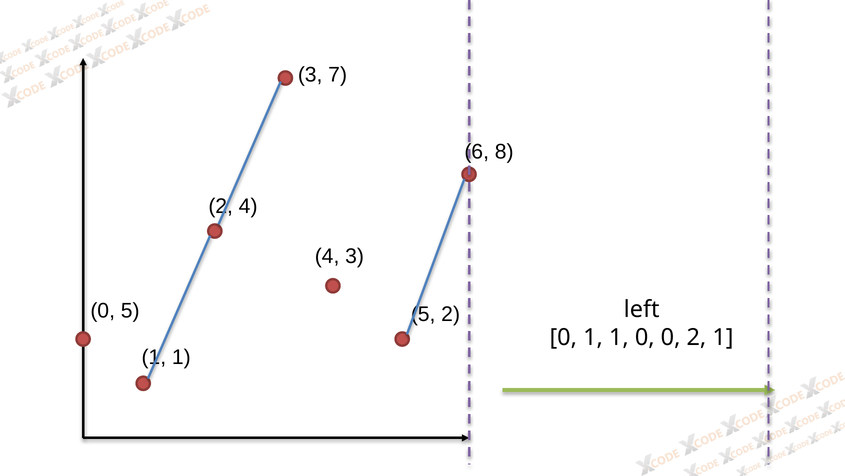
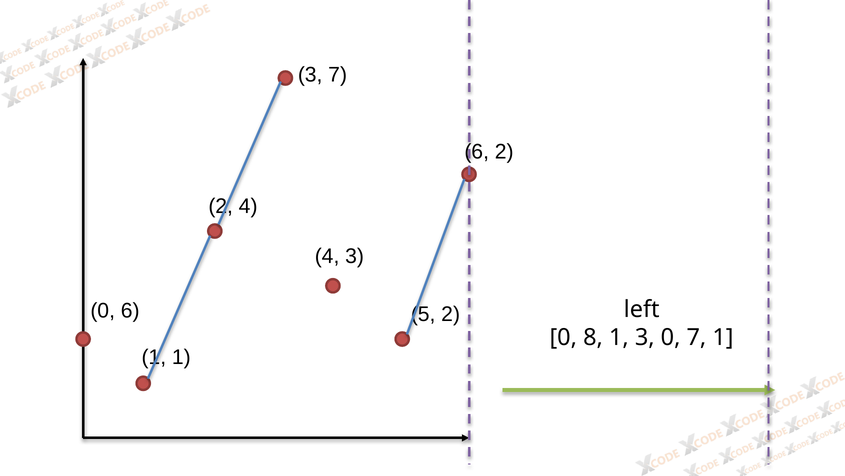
8: 8 -> 2 (504, 152)
0 5: 5 -> 6 (130, 310)
0 1: 1 -> 8 (593, 337)
1 0: 0 -> 3 (645, 337)
0 2: 2 -> 7 (696, 337)
